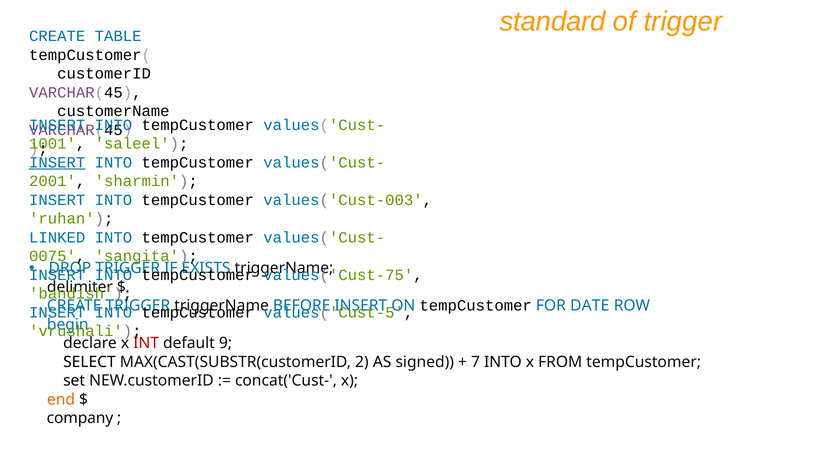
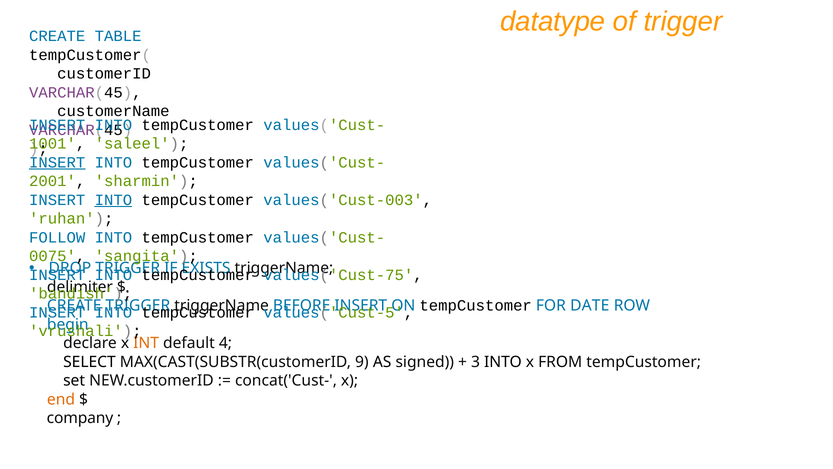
standard: standard -> datatype (553, 22)
INTO underline: none -> present (113, 200)
LINKED: LINKED -> FOLLOW (57, 237)
INT colour: red -> orange (146, 343)
9: 9 -> 4 (225, 343)
2: 2 -> 9 (362, 362)
7: 7 -> 3 (476, 362)
